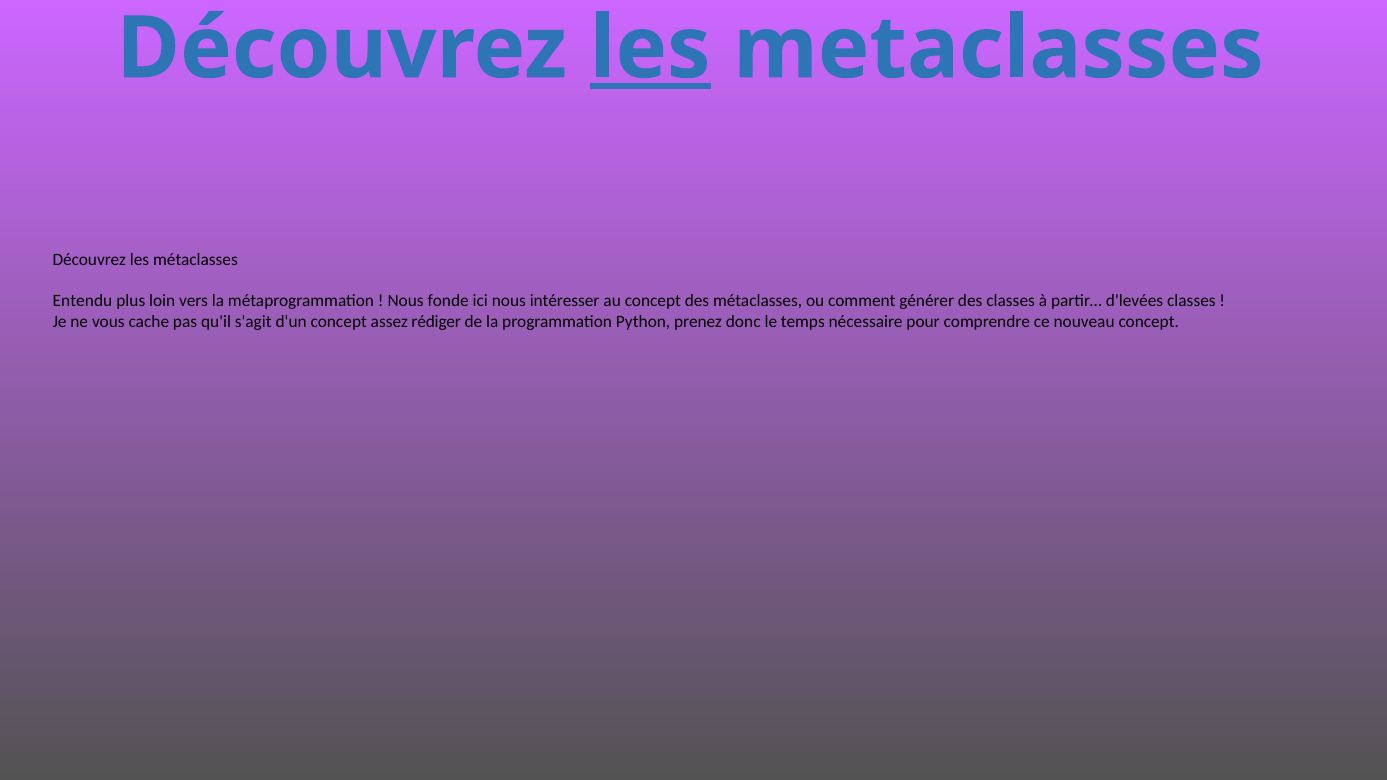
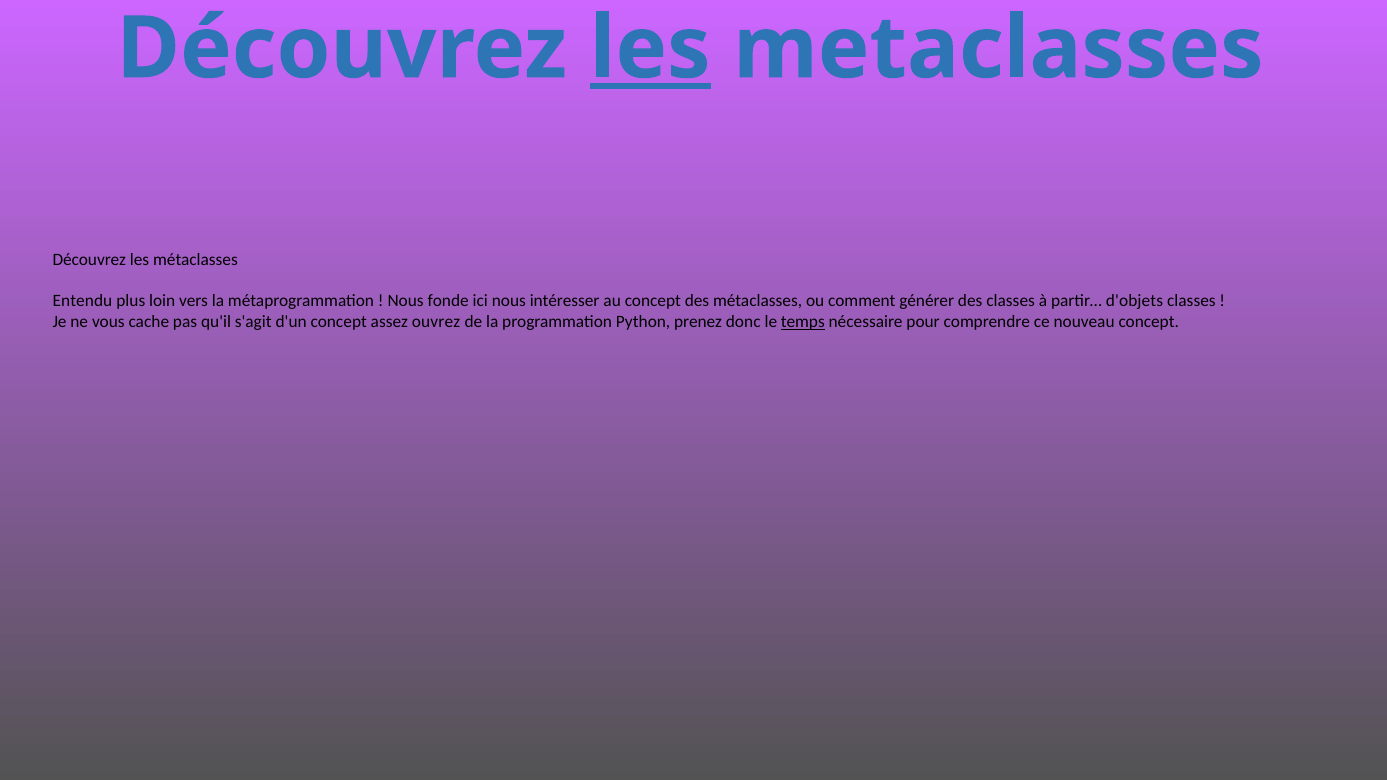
d'levées: d'levées -> d'objets (1135, 301)
rédiger: rédiger -> ouvrez (436, 322)
temps underline: none -> present (803, 322)
